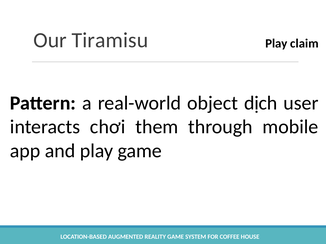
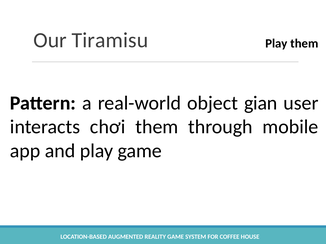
Play claim: claim -> them (304, 44)
dịch: dịch -> gian (261, 103)
